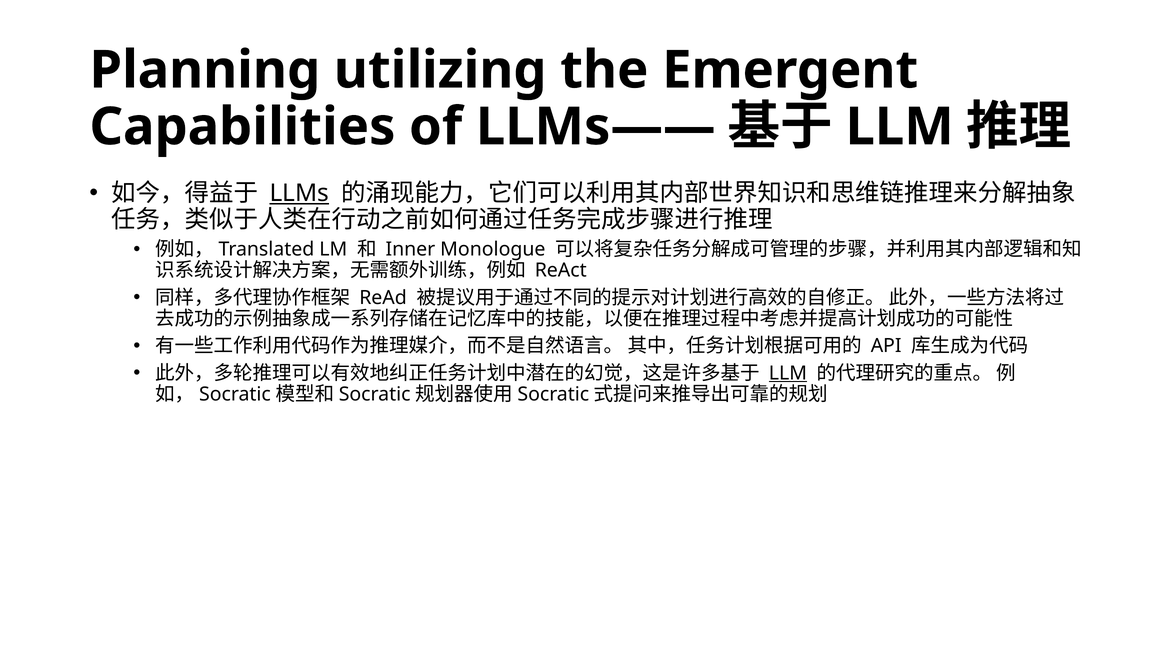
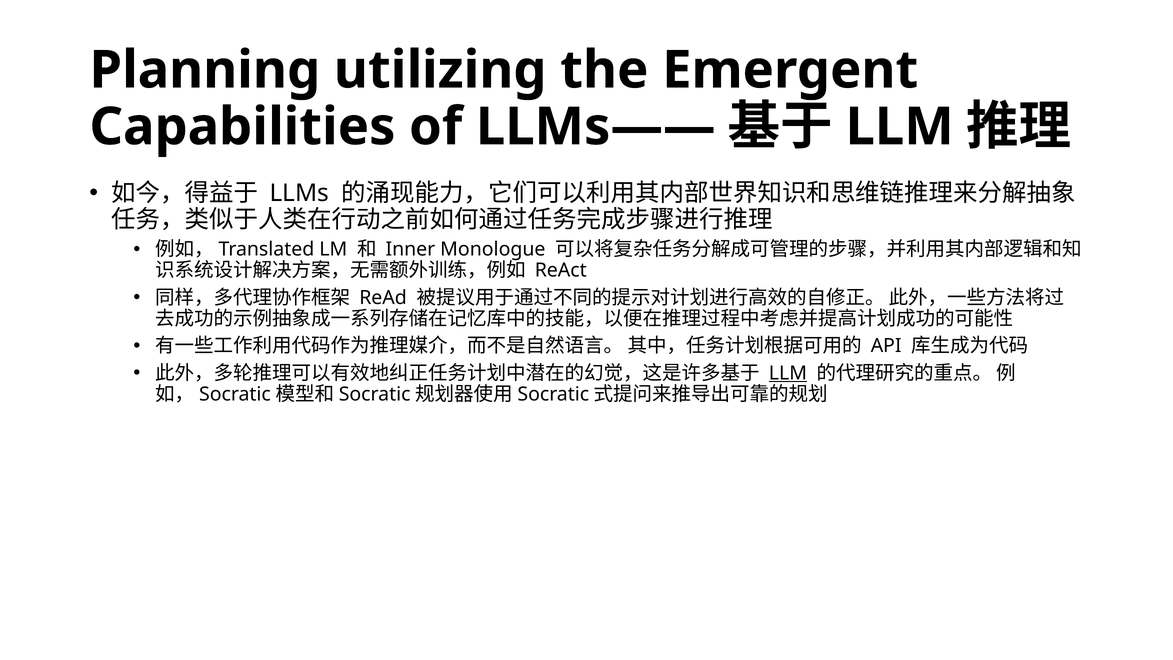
LLMs underline: present -> none (299, 193)
